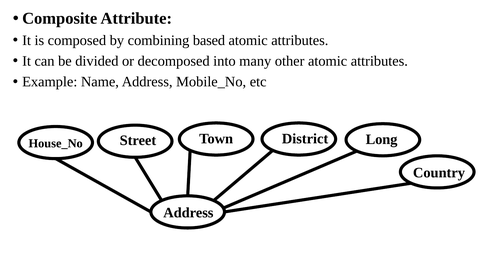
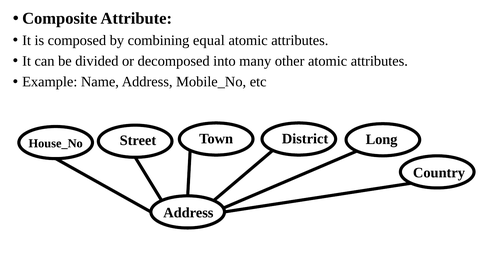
based: based -> equal (209, 40)
